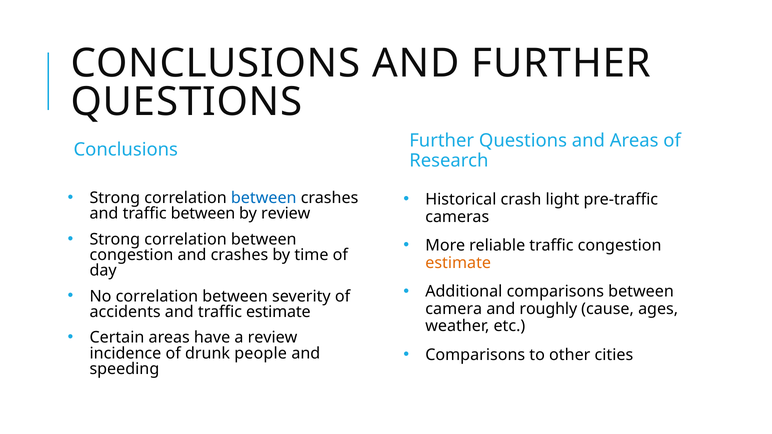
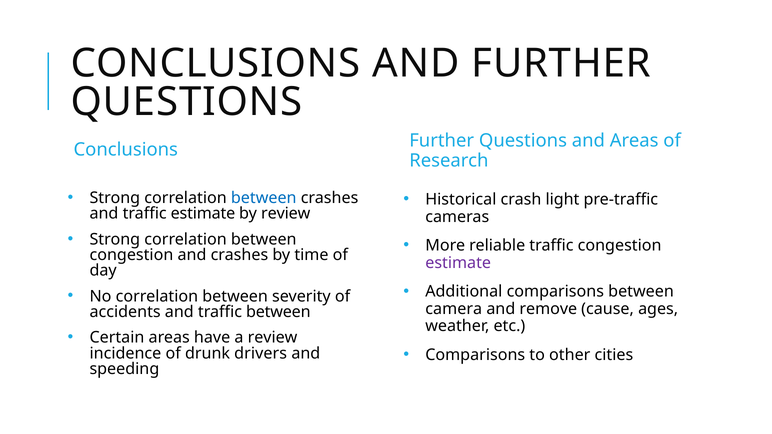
traffic between: between -> estimate (203, 214)
estimate colour: orange -> purple (458, 263)
roughly: roughly -> remove (548, 309)
traffic estimate: estimate -> between (278, 312)
people: people -> drivers (261, 353)
